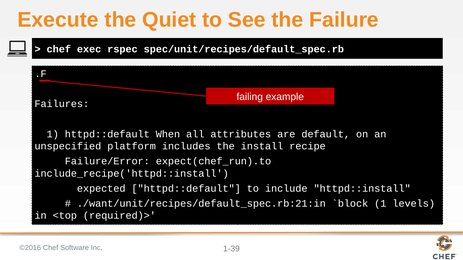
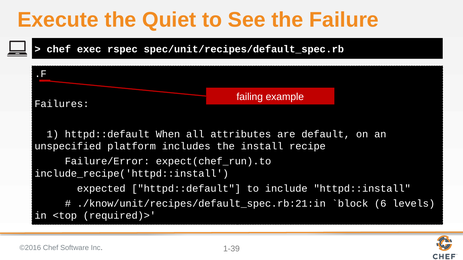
./want/unit/recipes/default_spec.rb:21:in: ./want/unit/recipes/default_spec.rb:21:in -> ./know/unit/recipes/default_spec.rb:21:in (201, 204)
1: 1 -> 6 (380, 204)
